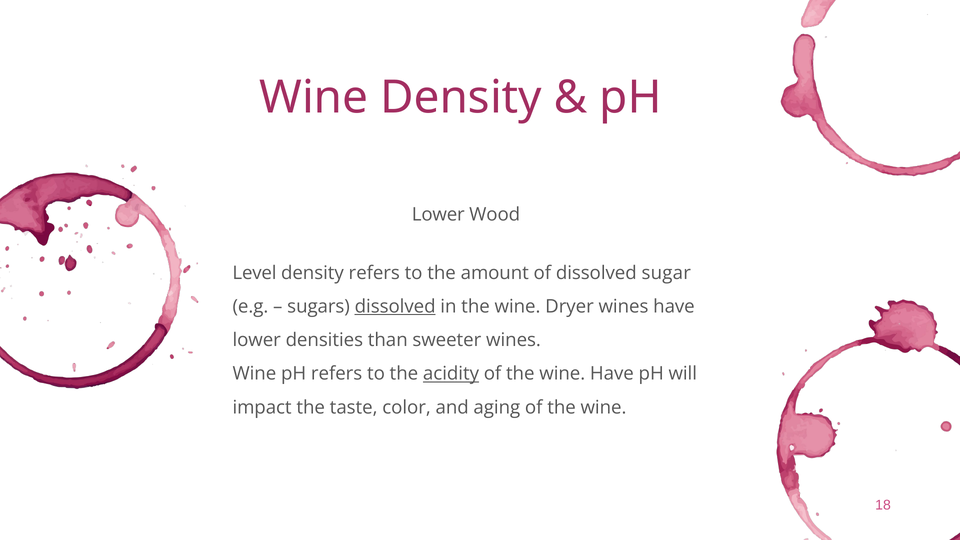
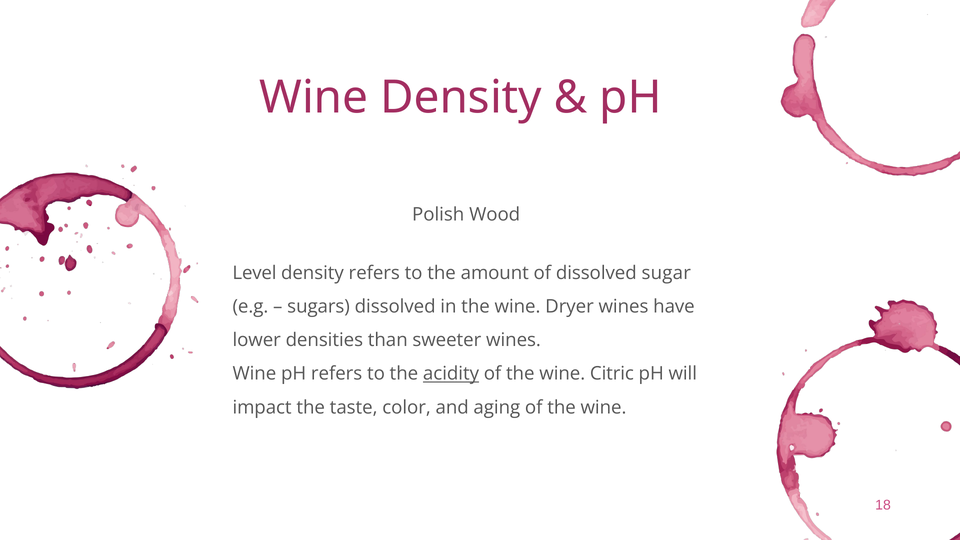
Lower: Lower -> Polish (438, 214)
dissolved underline: present -> none (395, 307)
wine Have: Have -> Citric (612, 374)
